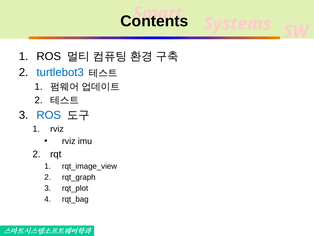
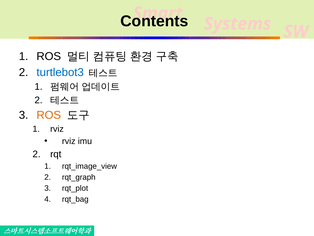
ROS colour: blue -> orange (49, 115)
